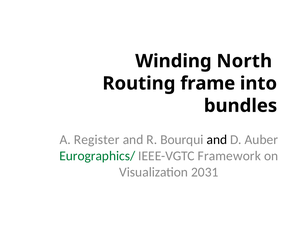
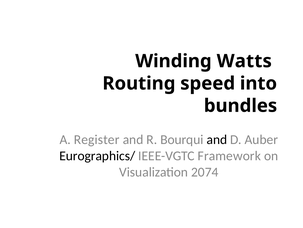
North: North -> Watts (244, 61)
frame: frame -> speed (208, 83)
Eurographics/ colour: green -> black (97, 156)
2031: 2031 -> 2074 (205, 172)
